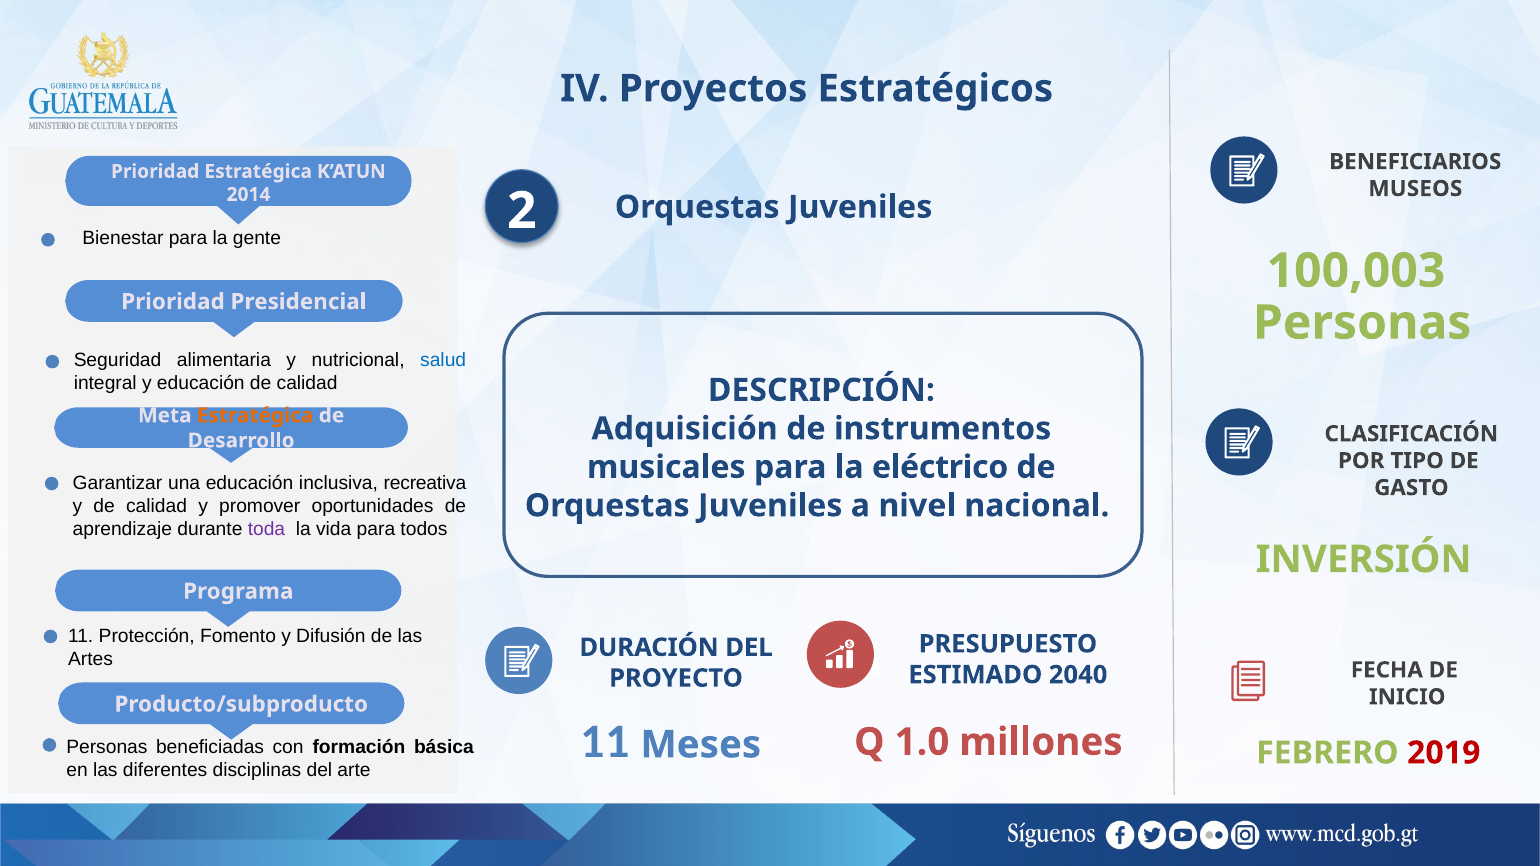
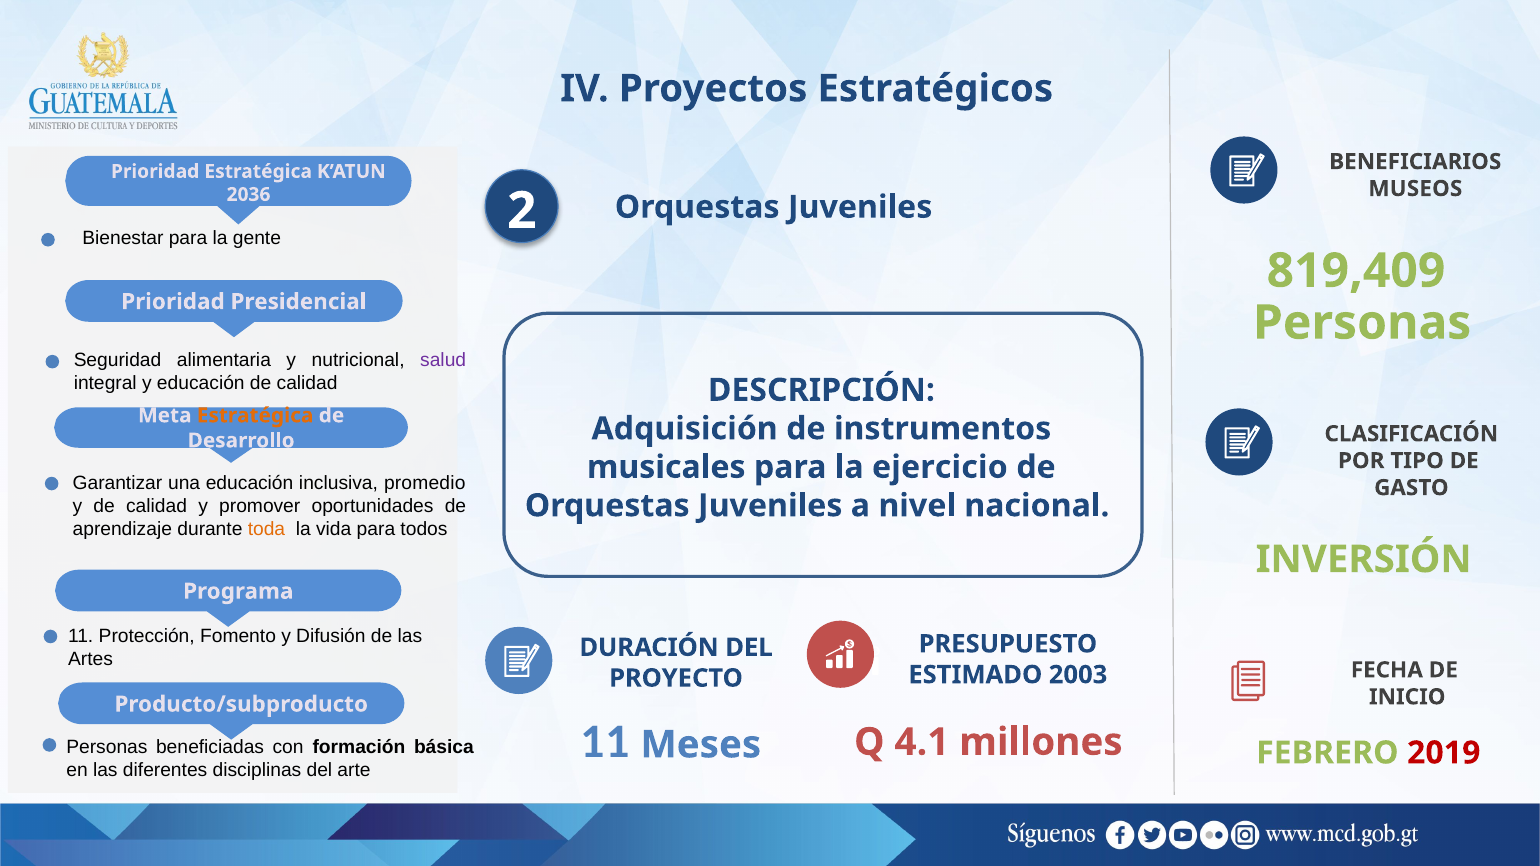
2014: 2014 -> 2036 (249, 195)
100,003: 100,003 -> 819,409 (1356, 271)
salud colour: blue -> purple (443, 361)
eléctrico: eléctrico -> ejercicio (940, 467)
recreativa: recreativa -> promedio (425, 483)
toda colour: purple -> orange (266, 530)
2040: 2040 -> 2003 (1078, 675)
1.0: 1.0 -> 4.1 (922, 742)
